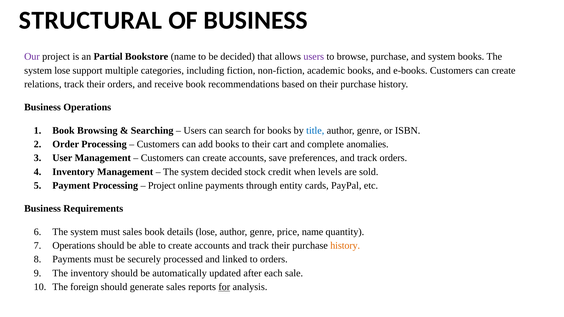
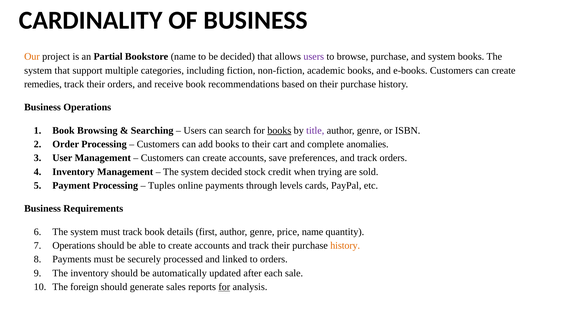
STRUCTURAL: STRUCTURAL -> CARDINALITY (91, 20)
Our colour: purple -> orange (32, 57)
system lose: lose -> that (62, 70)
relations: relations -> remedies (43, 84)
books underline: none -> present (279, 131)
title colour: blue -> purple (315, 131)
levels: levels -> trying (330, 172)
Project: Project -> Tuples (162, 186)
entity: entity -> levels (291, 186)
must sales: sales -> track (132, 232)
details lose: lose -> first (206, 232)
